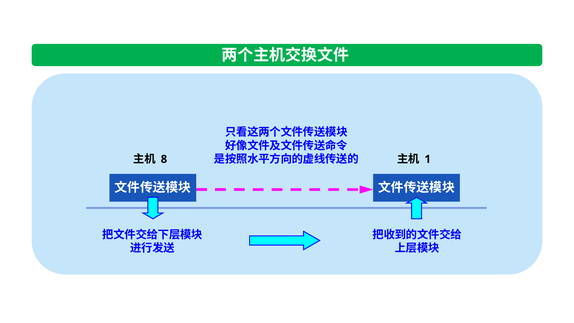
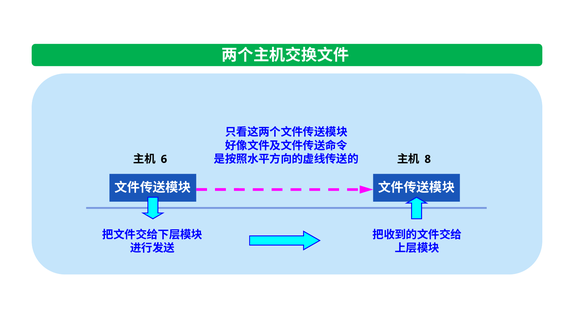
8: 8 -> 6 (164, 159)
1: 1 -> 8 (428, 159)
